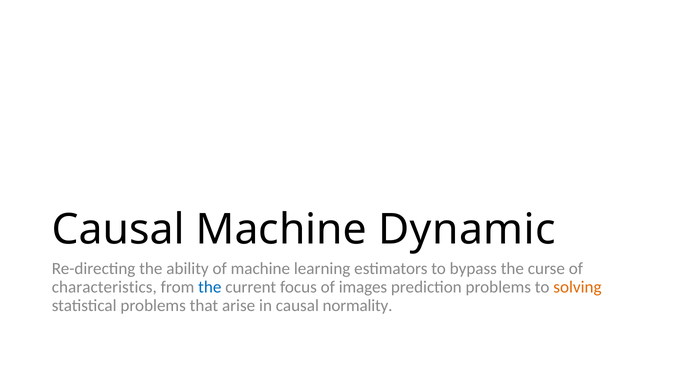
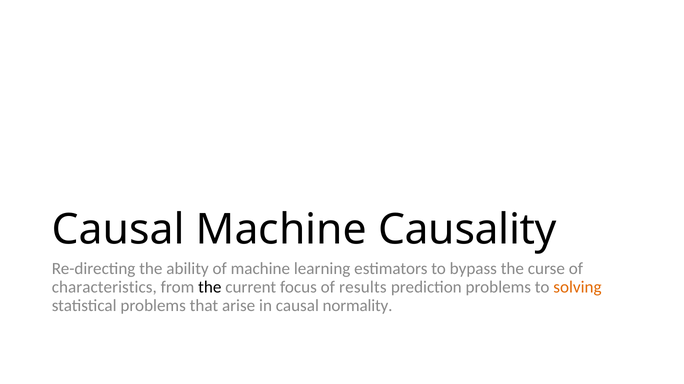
Dynamic: Dynamic -> Causality (467, 230)
the colour: blue -> black (210, 288)
images: images -> results (363, 288)
